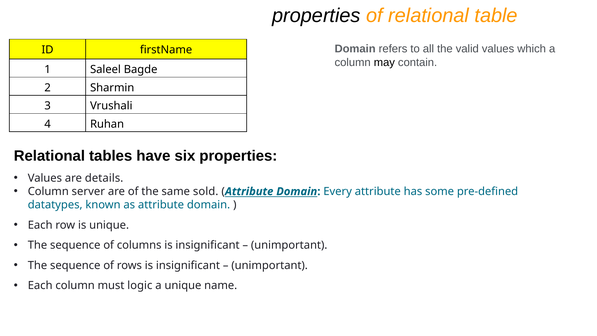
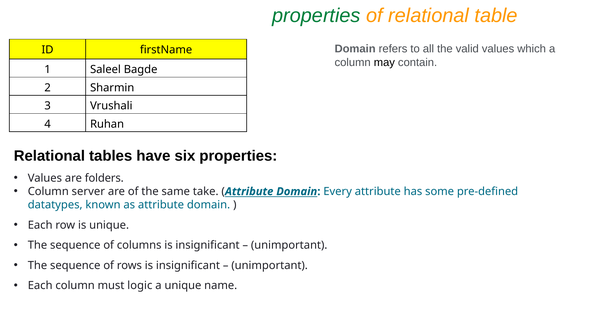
properties colour: black -> green (316, 16)
details: details -> folders (104, 178)
sold: sold -> take (206, 191)
